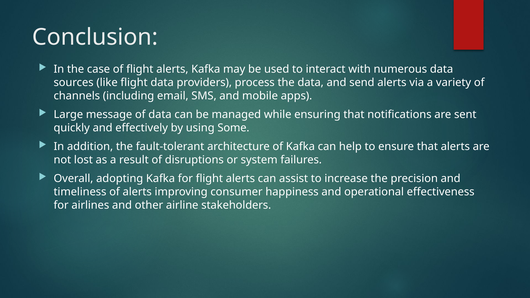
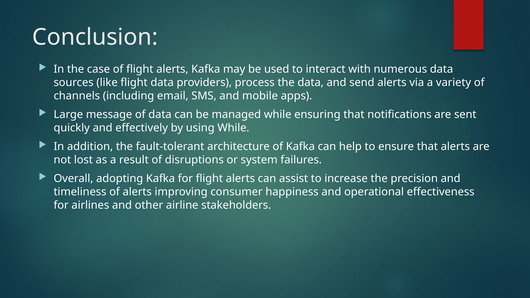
using Some: Some -> While (233, 128)
